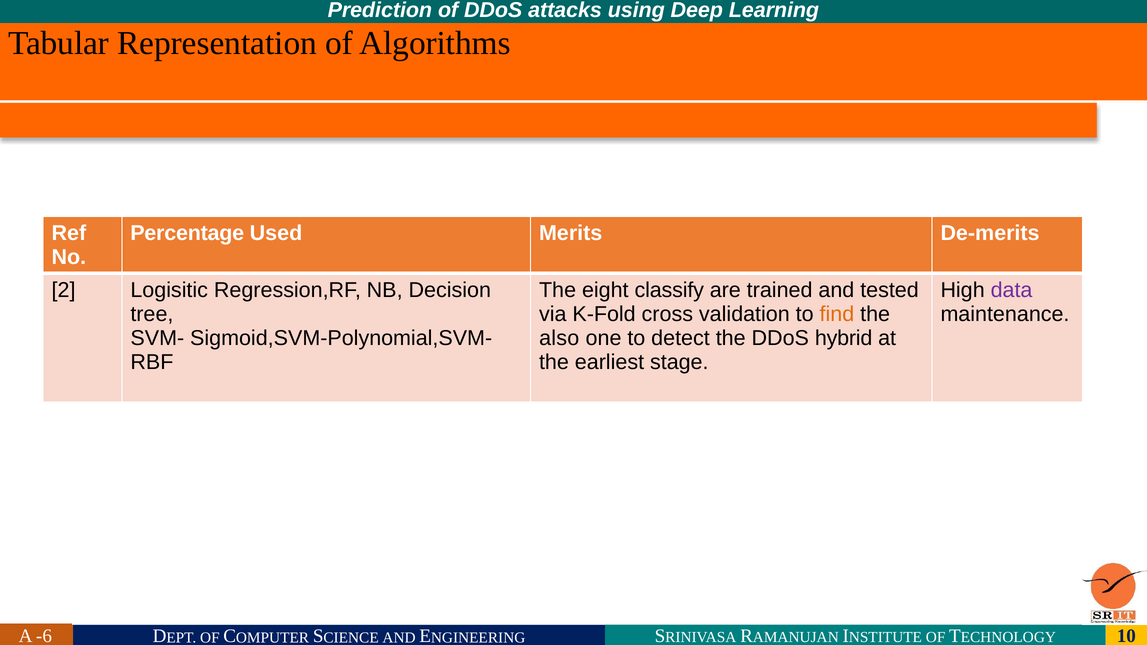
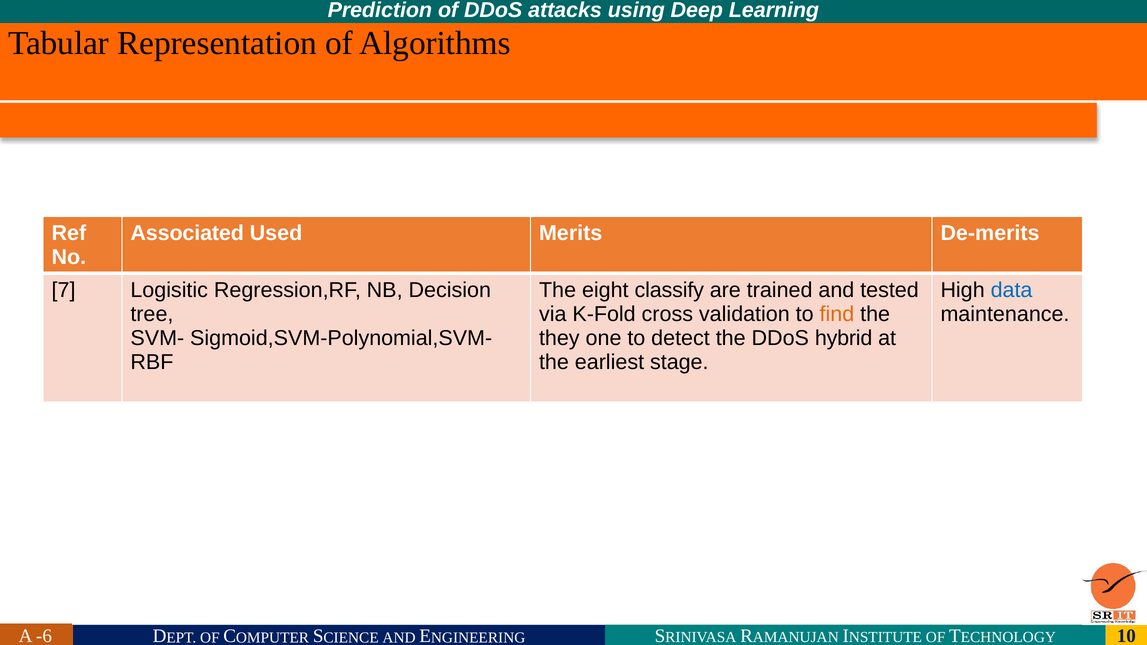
Percentage: Percentage -> Associated (187, 233)
2: 2 -> 7 (64, 290)
data colour: purple -> blue (1012, 290)
also: also -> they (559, 338)
